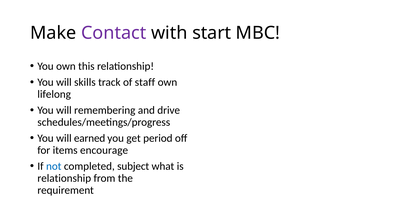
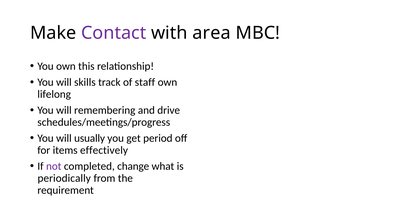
start: start -> area (212, 33)
earned: earned -> usually (90, 139)
encourage: encourage -> effectively (104, 151)
not colour: blue -> purple (54, 167)
subject: subject -> change (133, 167)
relationship: relationship -> periodically (64, 179)
